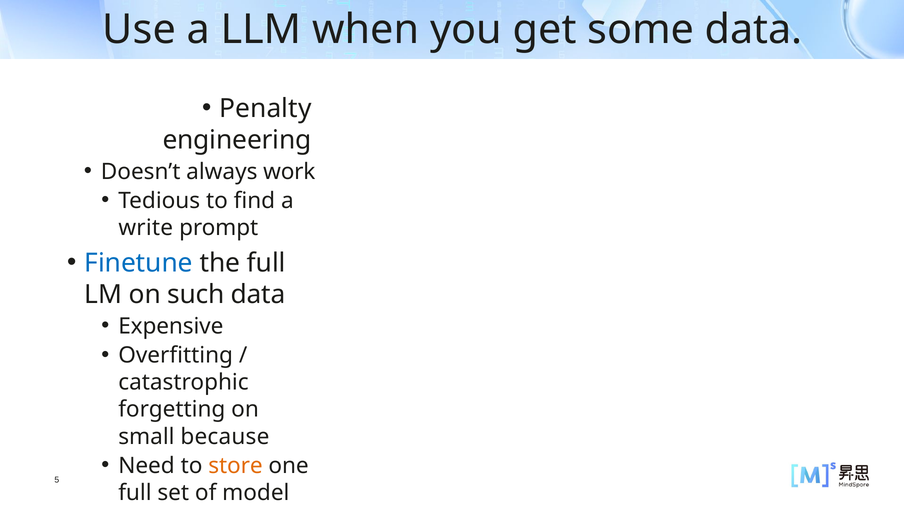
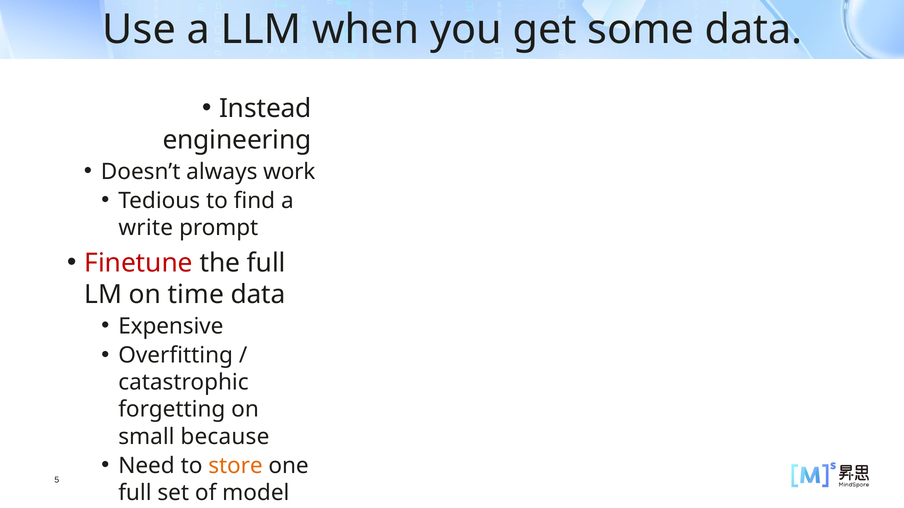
Penalty: Penalty -> Instead (265, 109)
Finetune colour: blue -> red (139, 263)
such: such -> time (196, 295)
